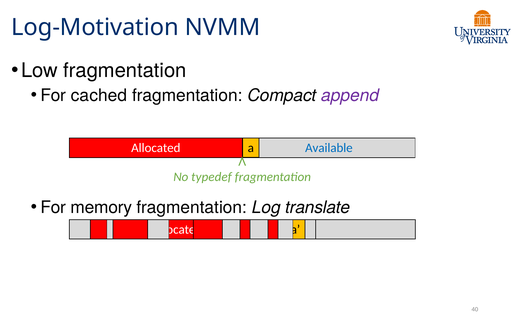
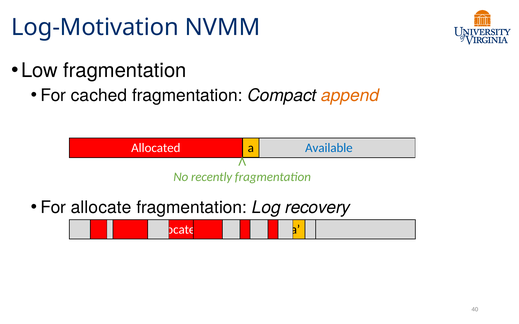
append colour: purple -> orange (350, 96)
typedef: typedef -> recently (212, 177)
memory: memory -> allocate (101, 208)
translate: translate -> recovery (318, 208)
